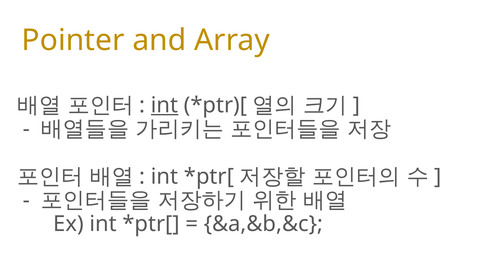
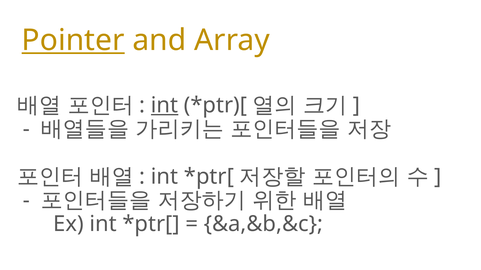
Pointer underline: none -> present (73, 40)
